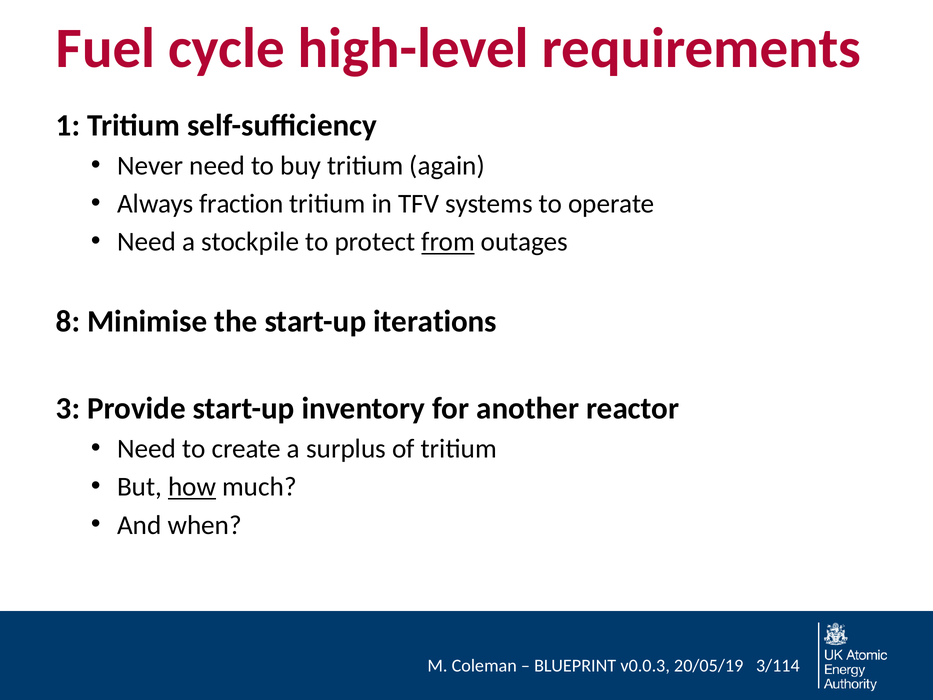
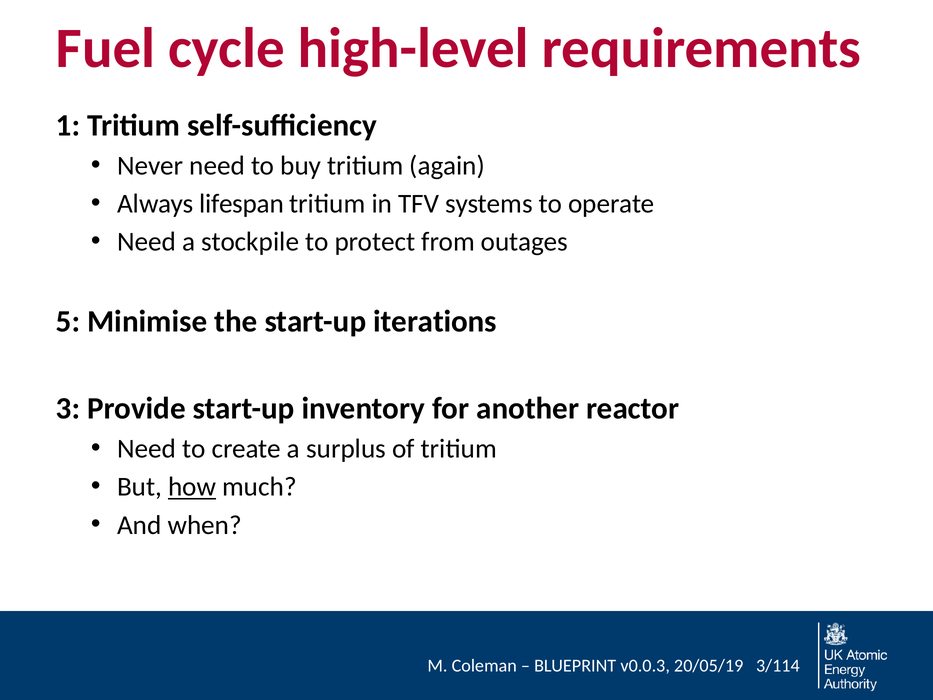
fraction: fraction -> lifespan (242, 204)
from underline: present -> none (448, 242)
8: 8 -> 5 (68, 321)
